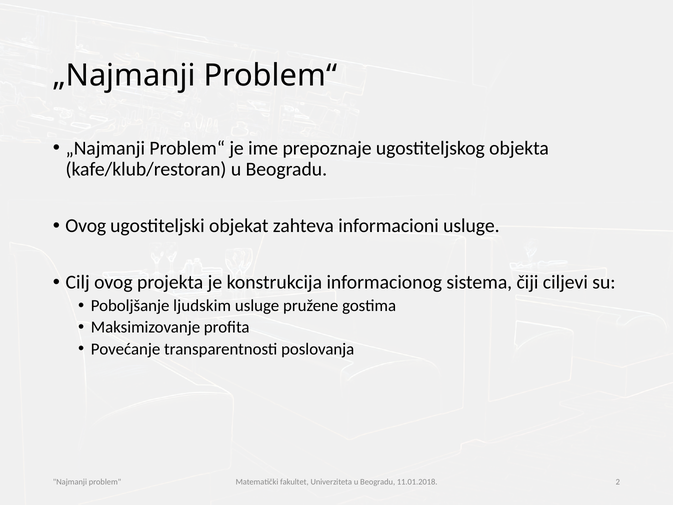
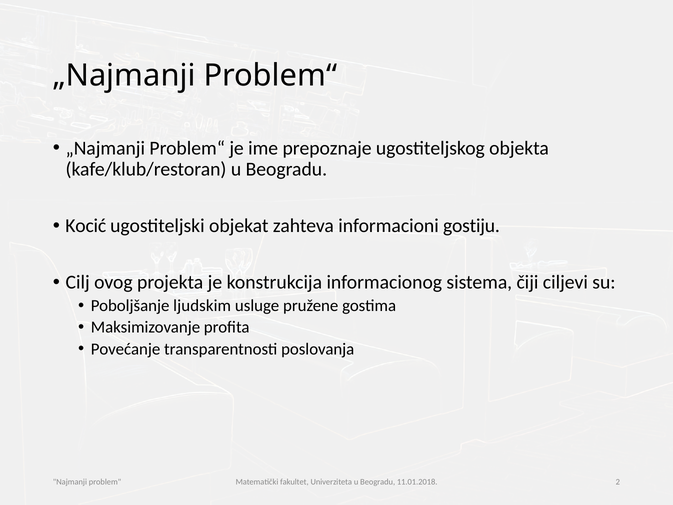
Ovog: Ovog -> Kocić (86, 226)
informacioni usluge: usluge -> gostiju (471, 226)
